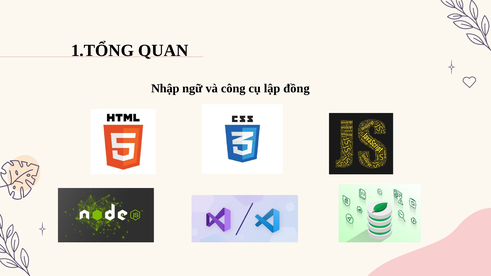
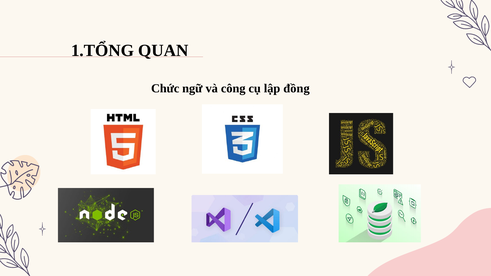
Nhập: Nhập -> Chức (165, 89)
